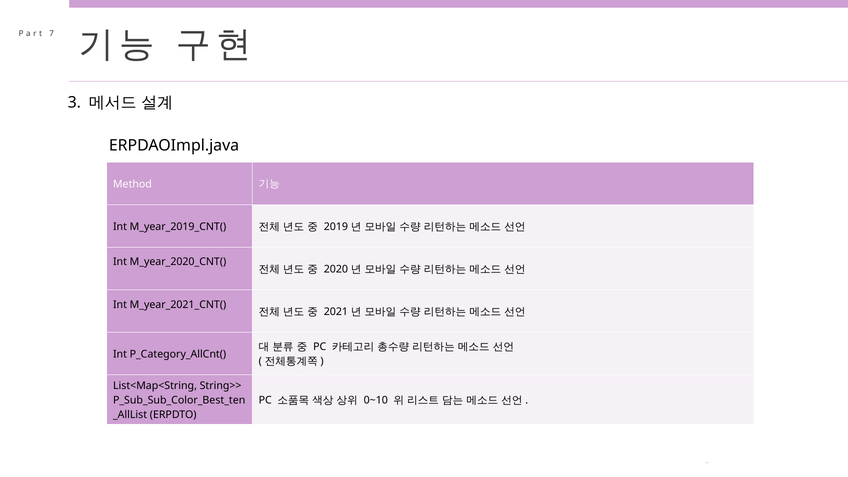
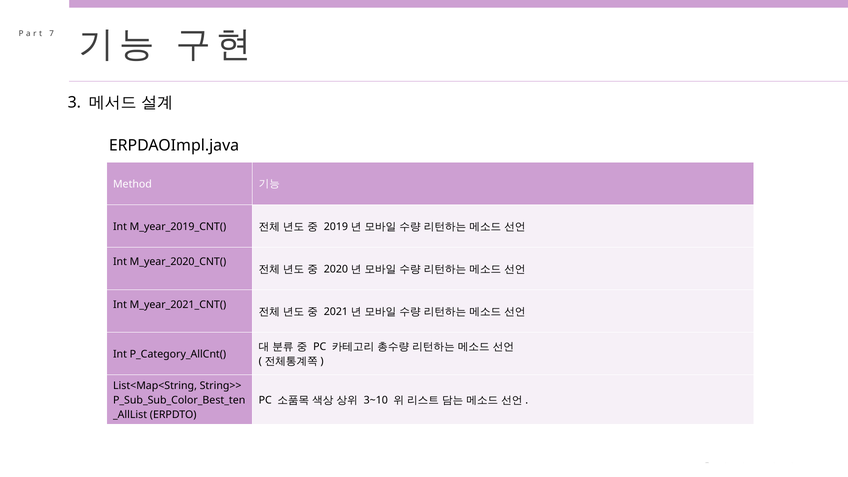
0~10: 0~10 -> 3~10 (376, 400)
